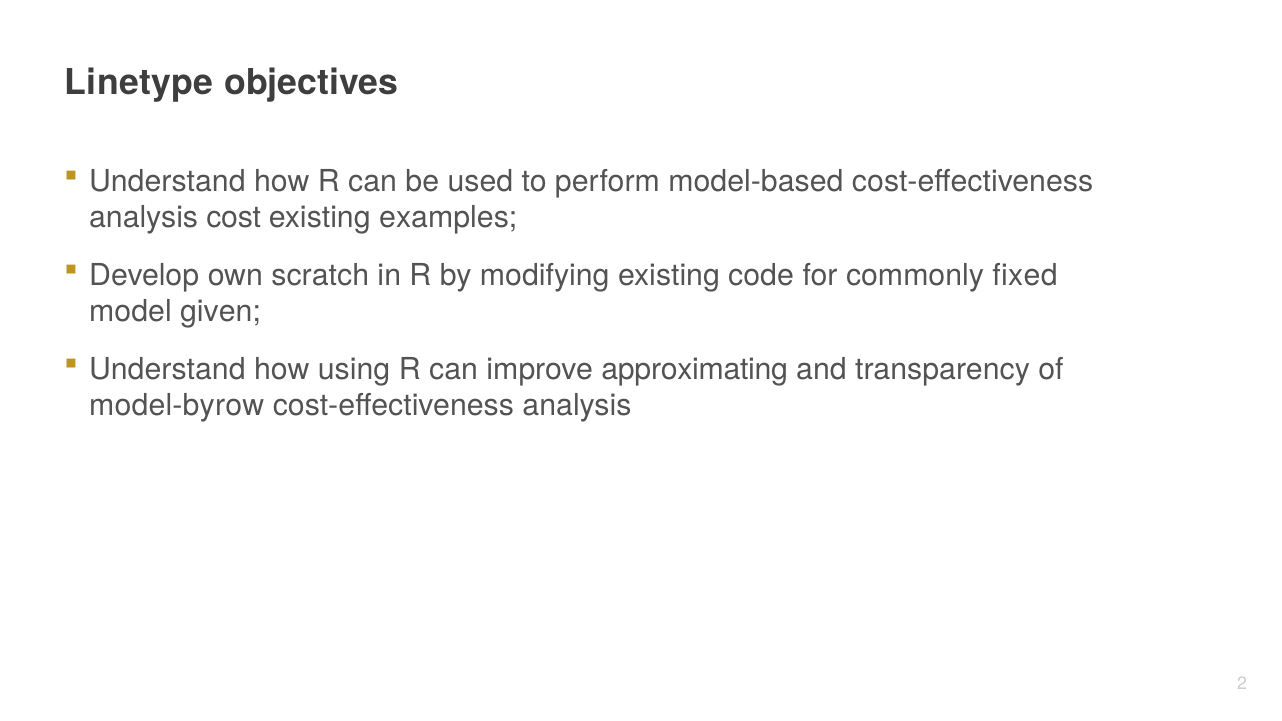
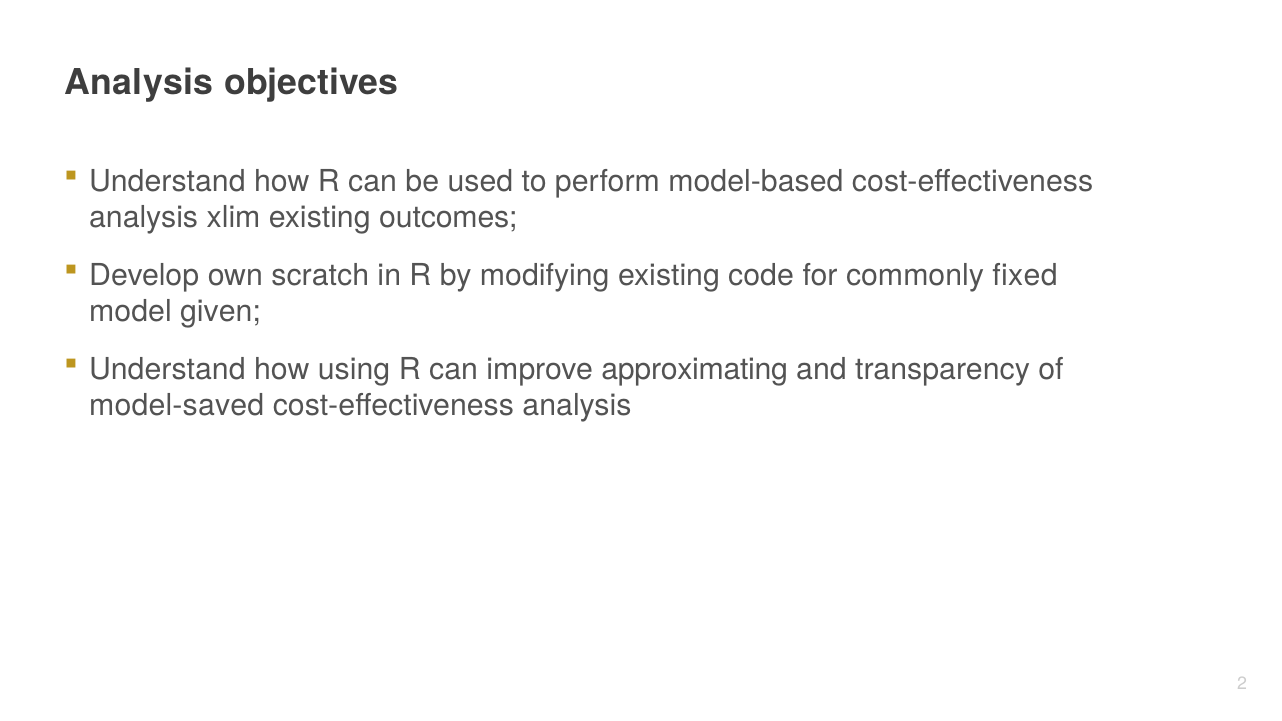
Linetype: Linetype -> Analysis (139, 83)
cost: cost -> xlim (234, 218)
examples: examples -> outcomes (448, 218)
model-byrow: model-byrow -> model-saved (177, 406)
